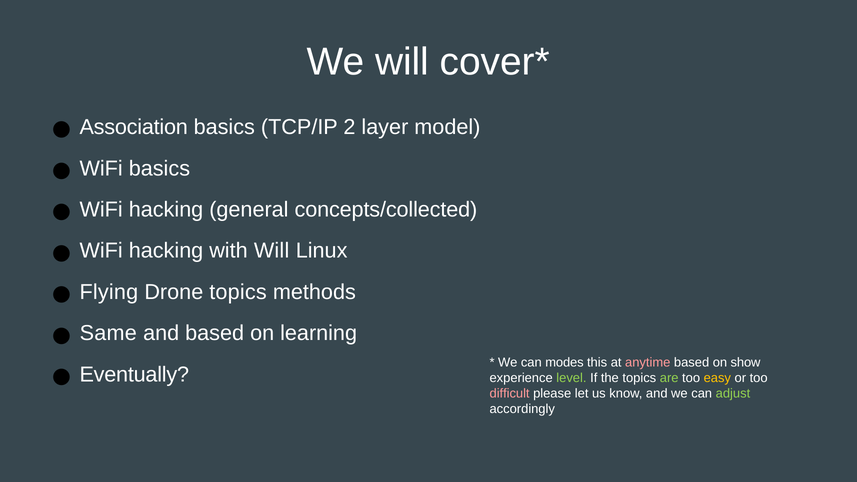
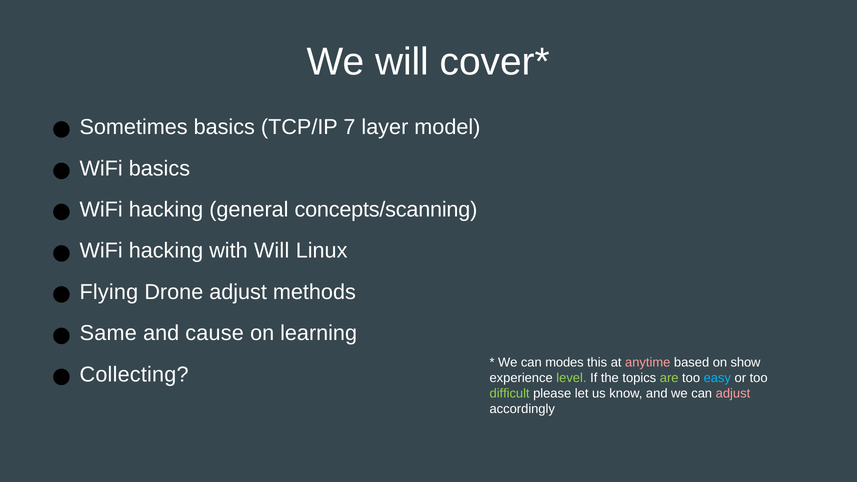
Association: Association -> Sometimes (134, 127)
2: 2 -> 7 (349, 127)
concepts/collected: concepts/collected -> concepts/scanning (386, 210)
Drone topics: topics -> adjust (238, 292)
and based: based -> cause (215, 333)
Eventually: Eventually -> Collecting (134, 375)
easy colour: yellow -> light blue (717, 378)
difficult colour: pink -> light green (510, 393)
adjust colour: light green -> pink (733, 393)
